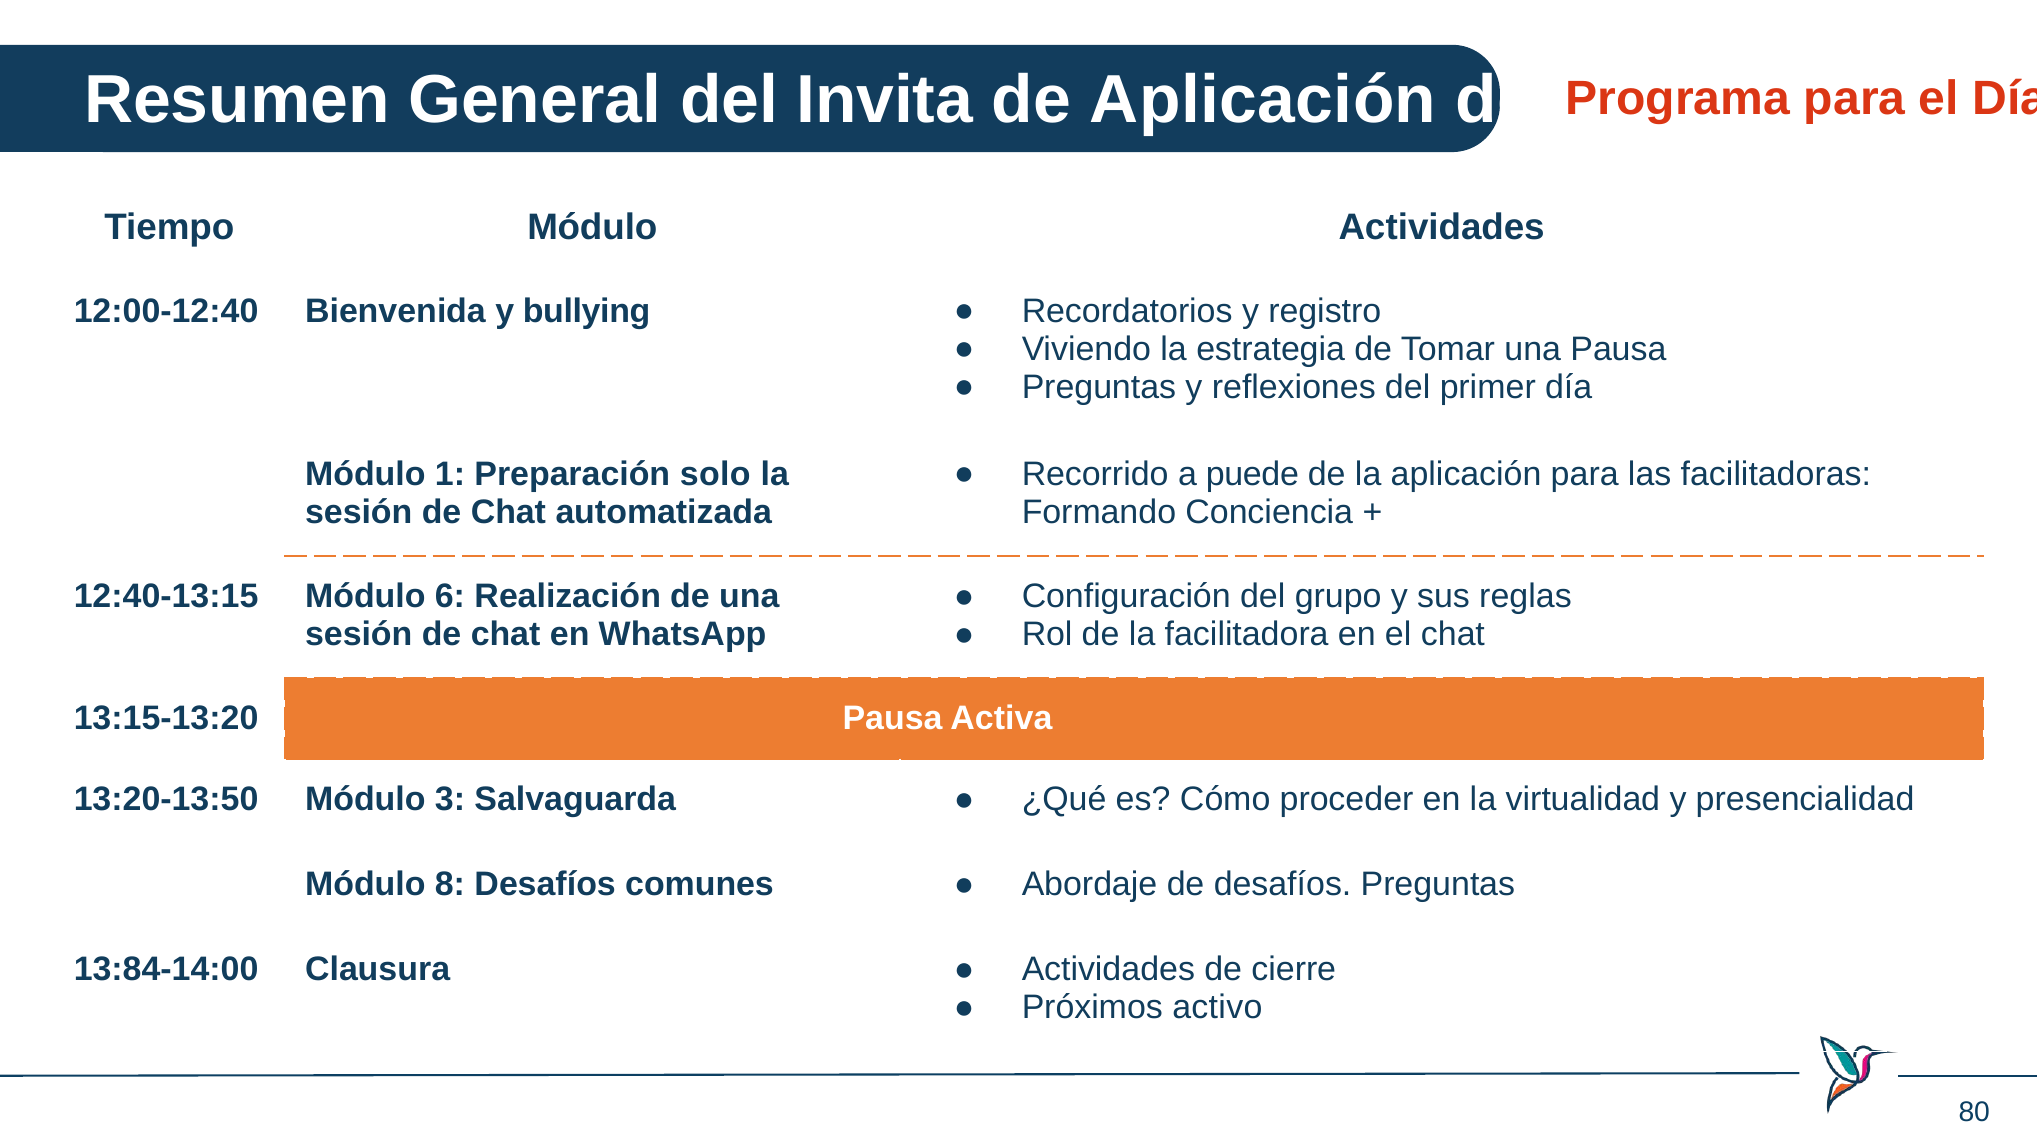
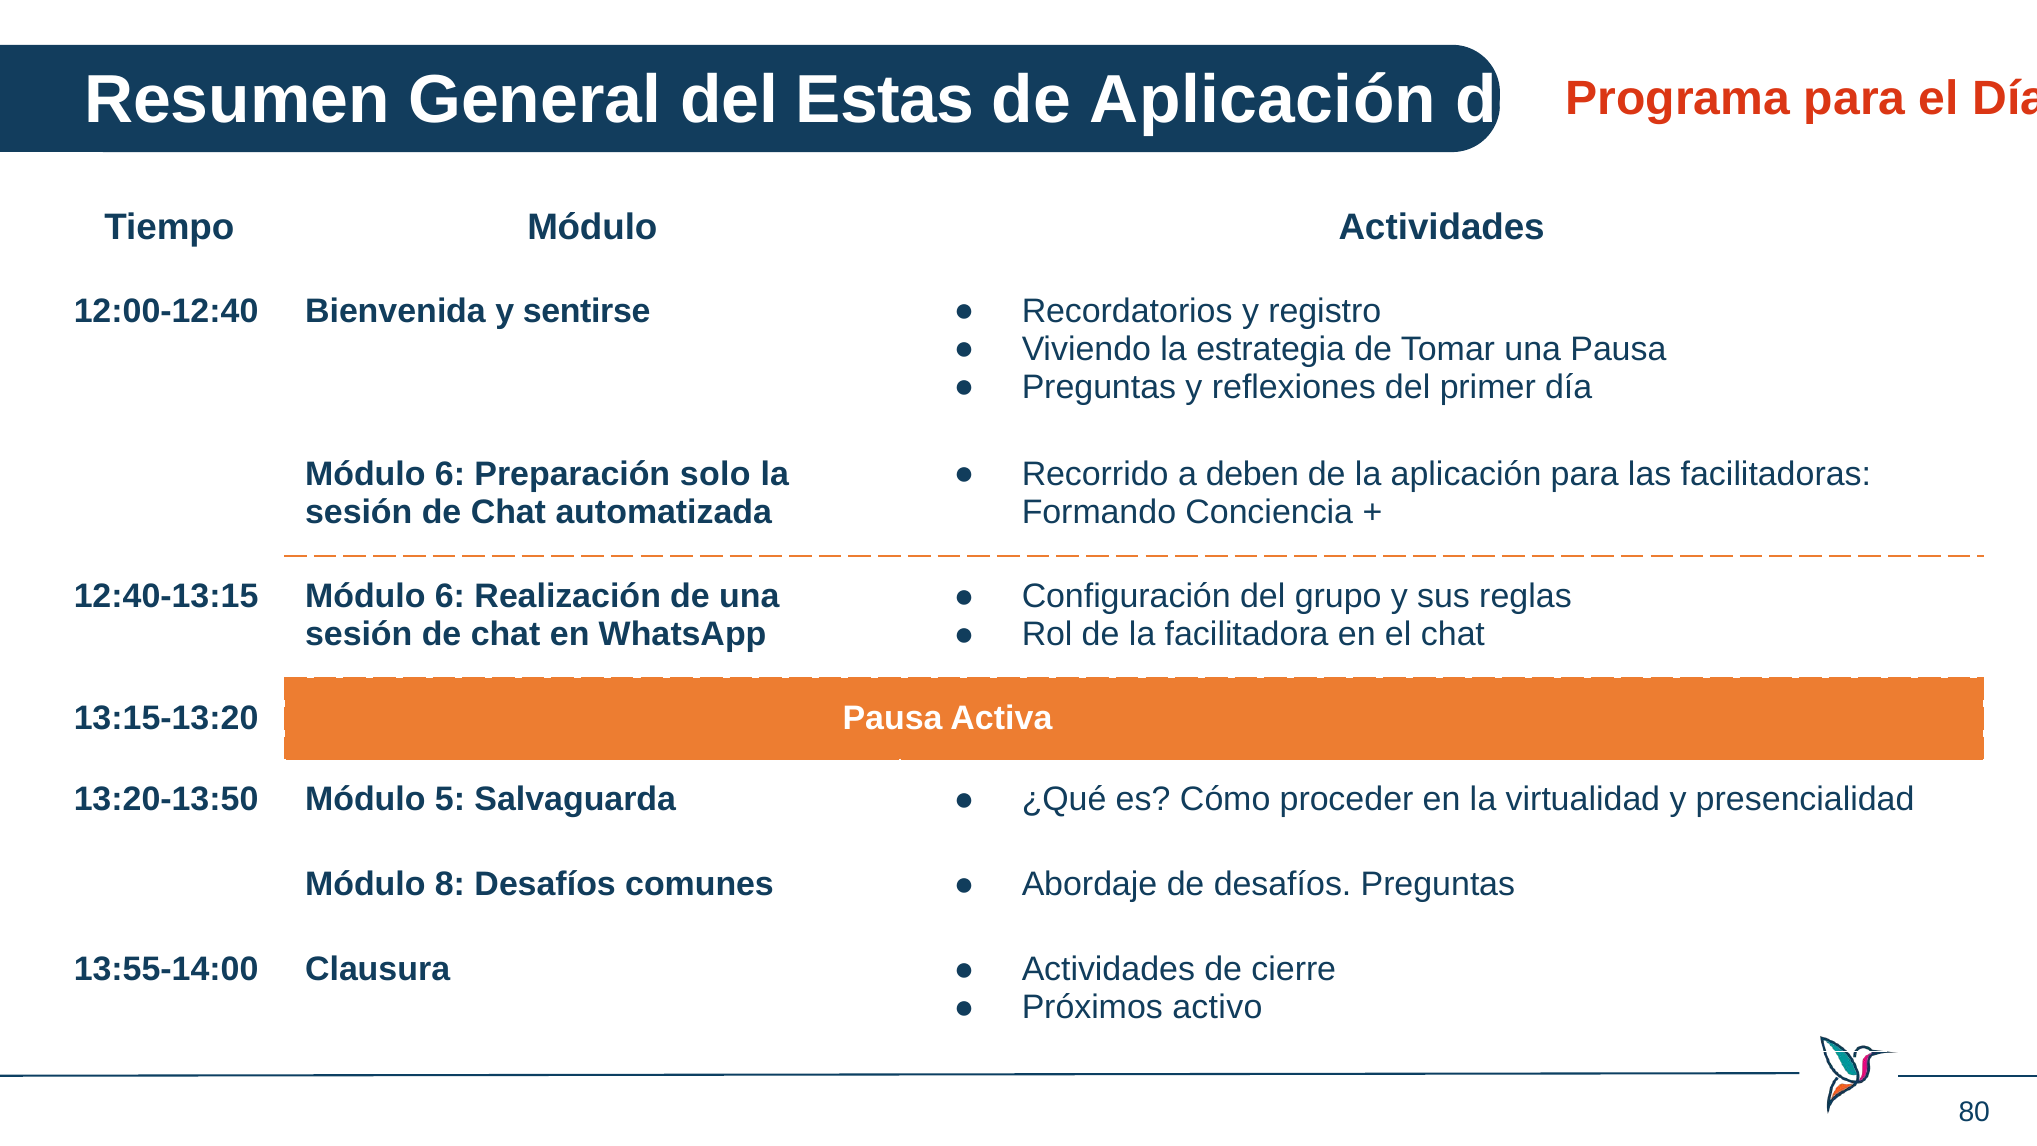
Invita: Invita -> Estas (885, 100)
bullying: bullying -> sentirse (587, 311)
puede: puede -> deben (1252, 474)
1: 1 -> 6 (450, 474)
3: 3 -> 5 (450, 799)
13:84-14:00: 13:84-14:00 -> 13:55-14:00 (166, 969)
